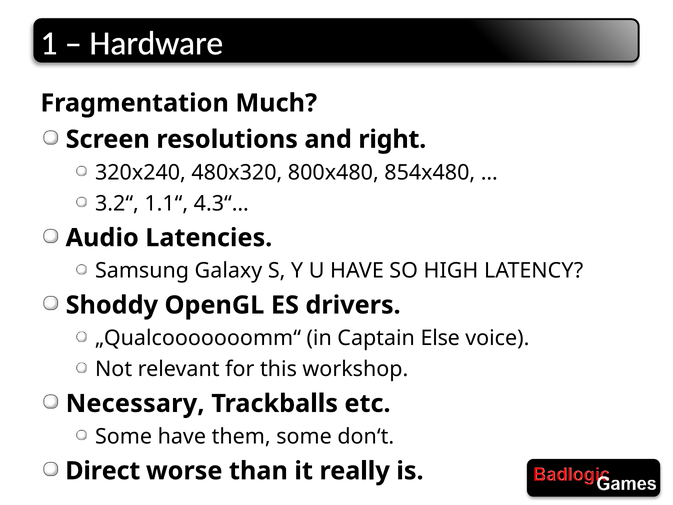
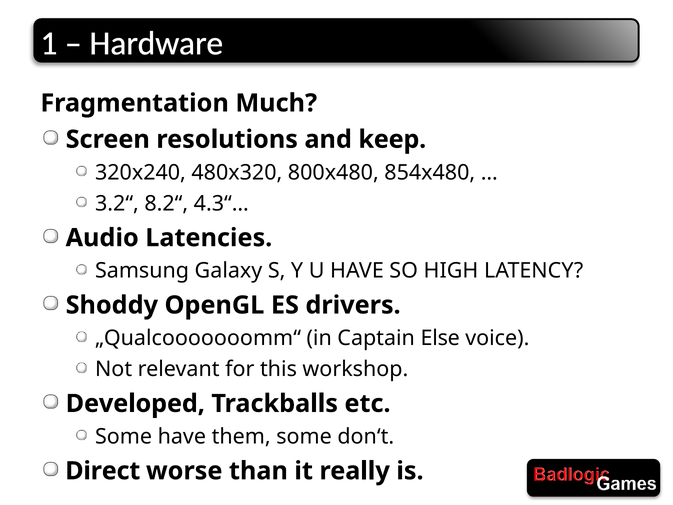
right: right -> keep (392, 139)
1.1“: 1.1“ -> 8.2“ (166, 203)
Necessary: Necessary -> Developed (135, 403)
